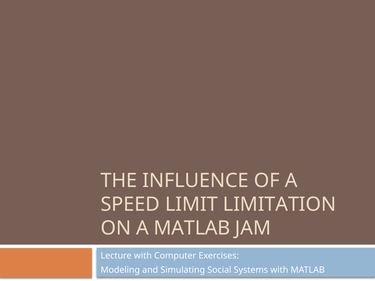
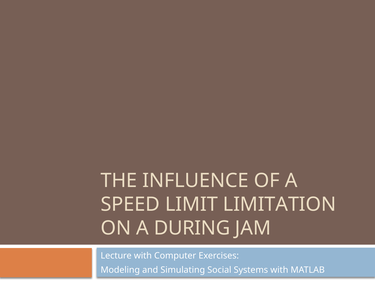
A MATLAB: MATLAB -> DURING (192, 228)
